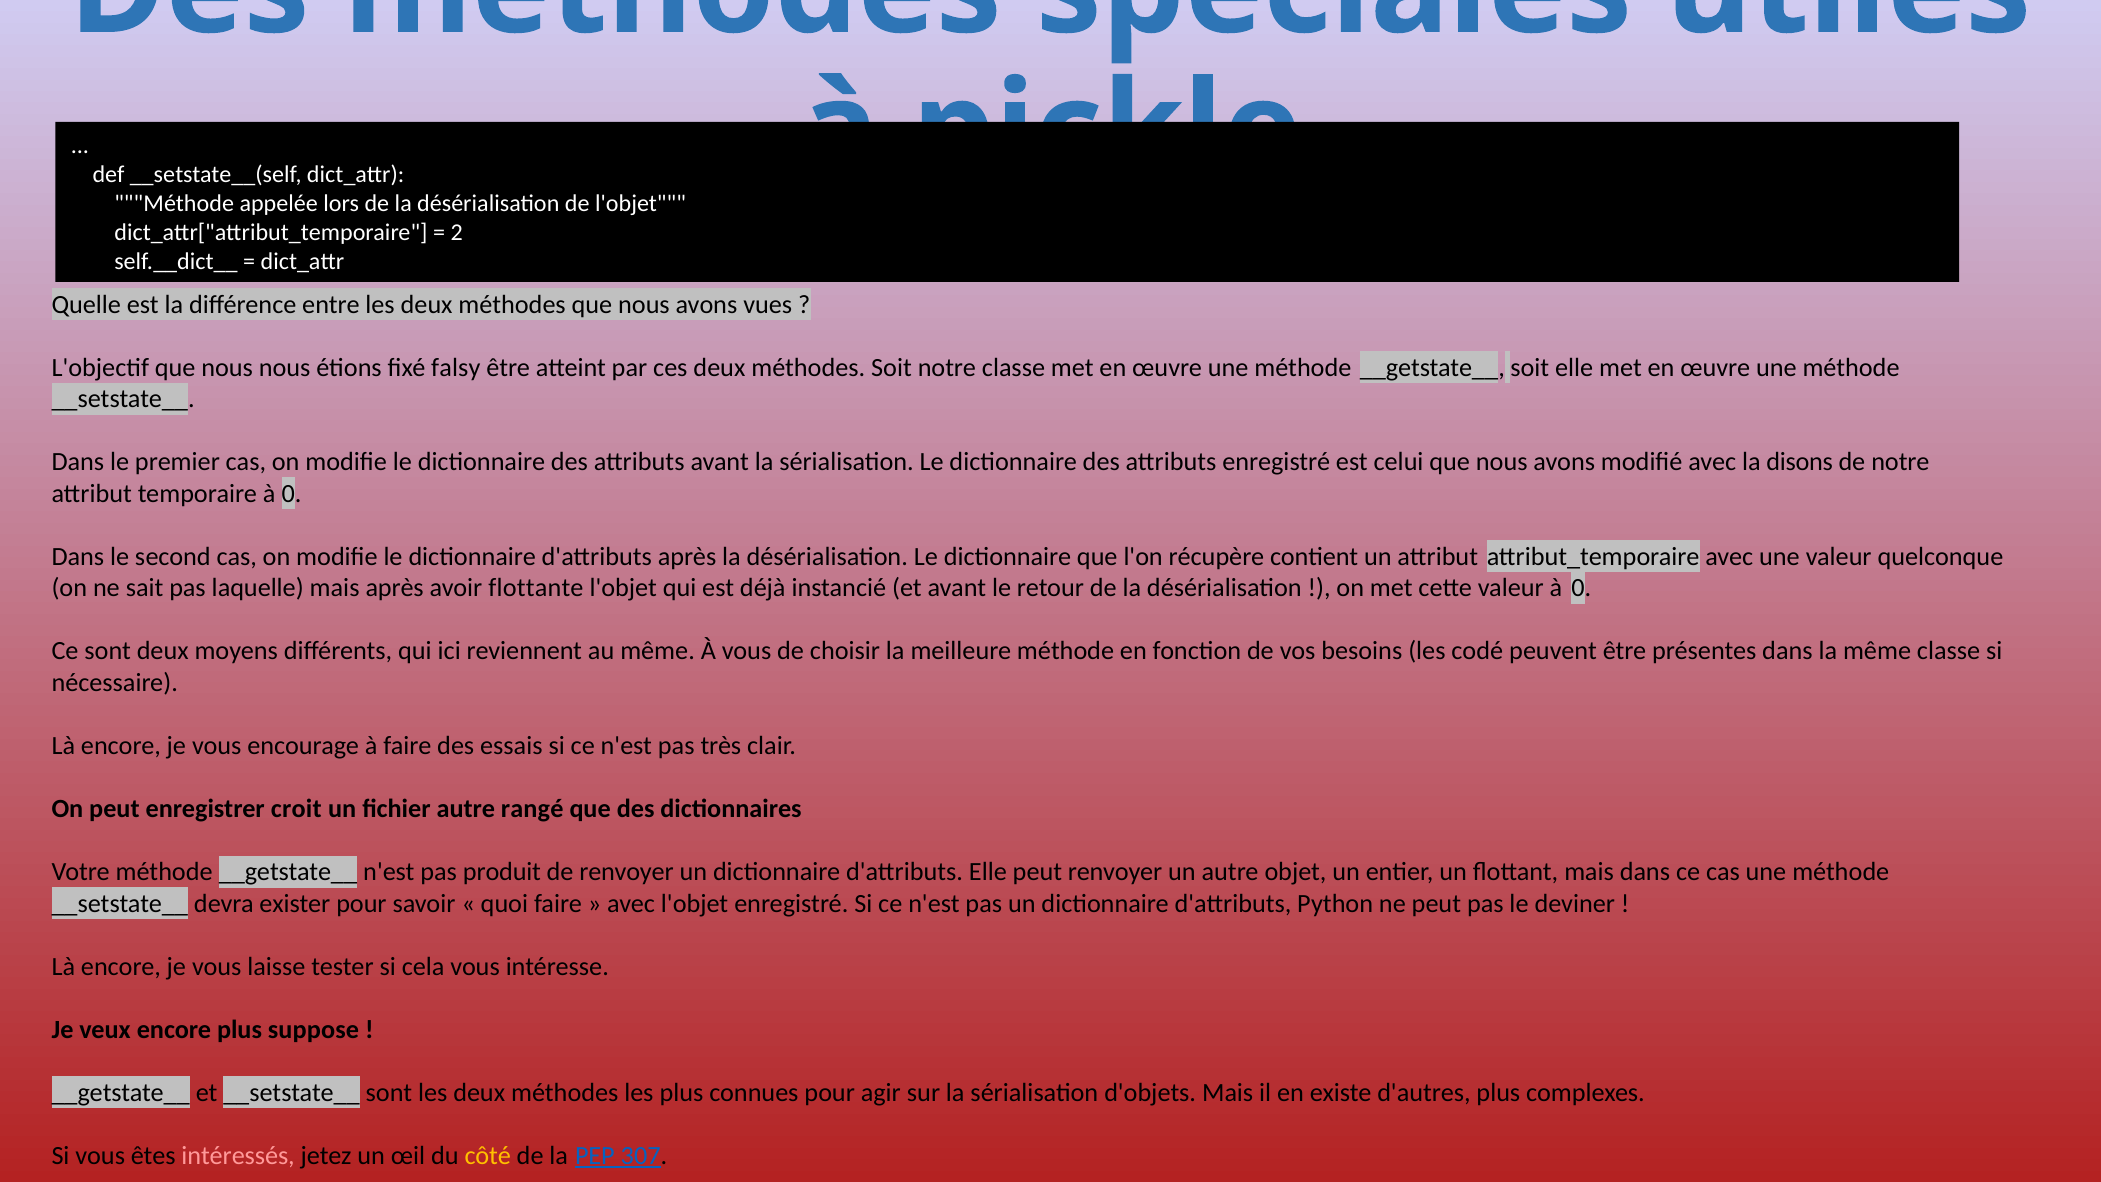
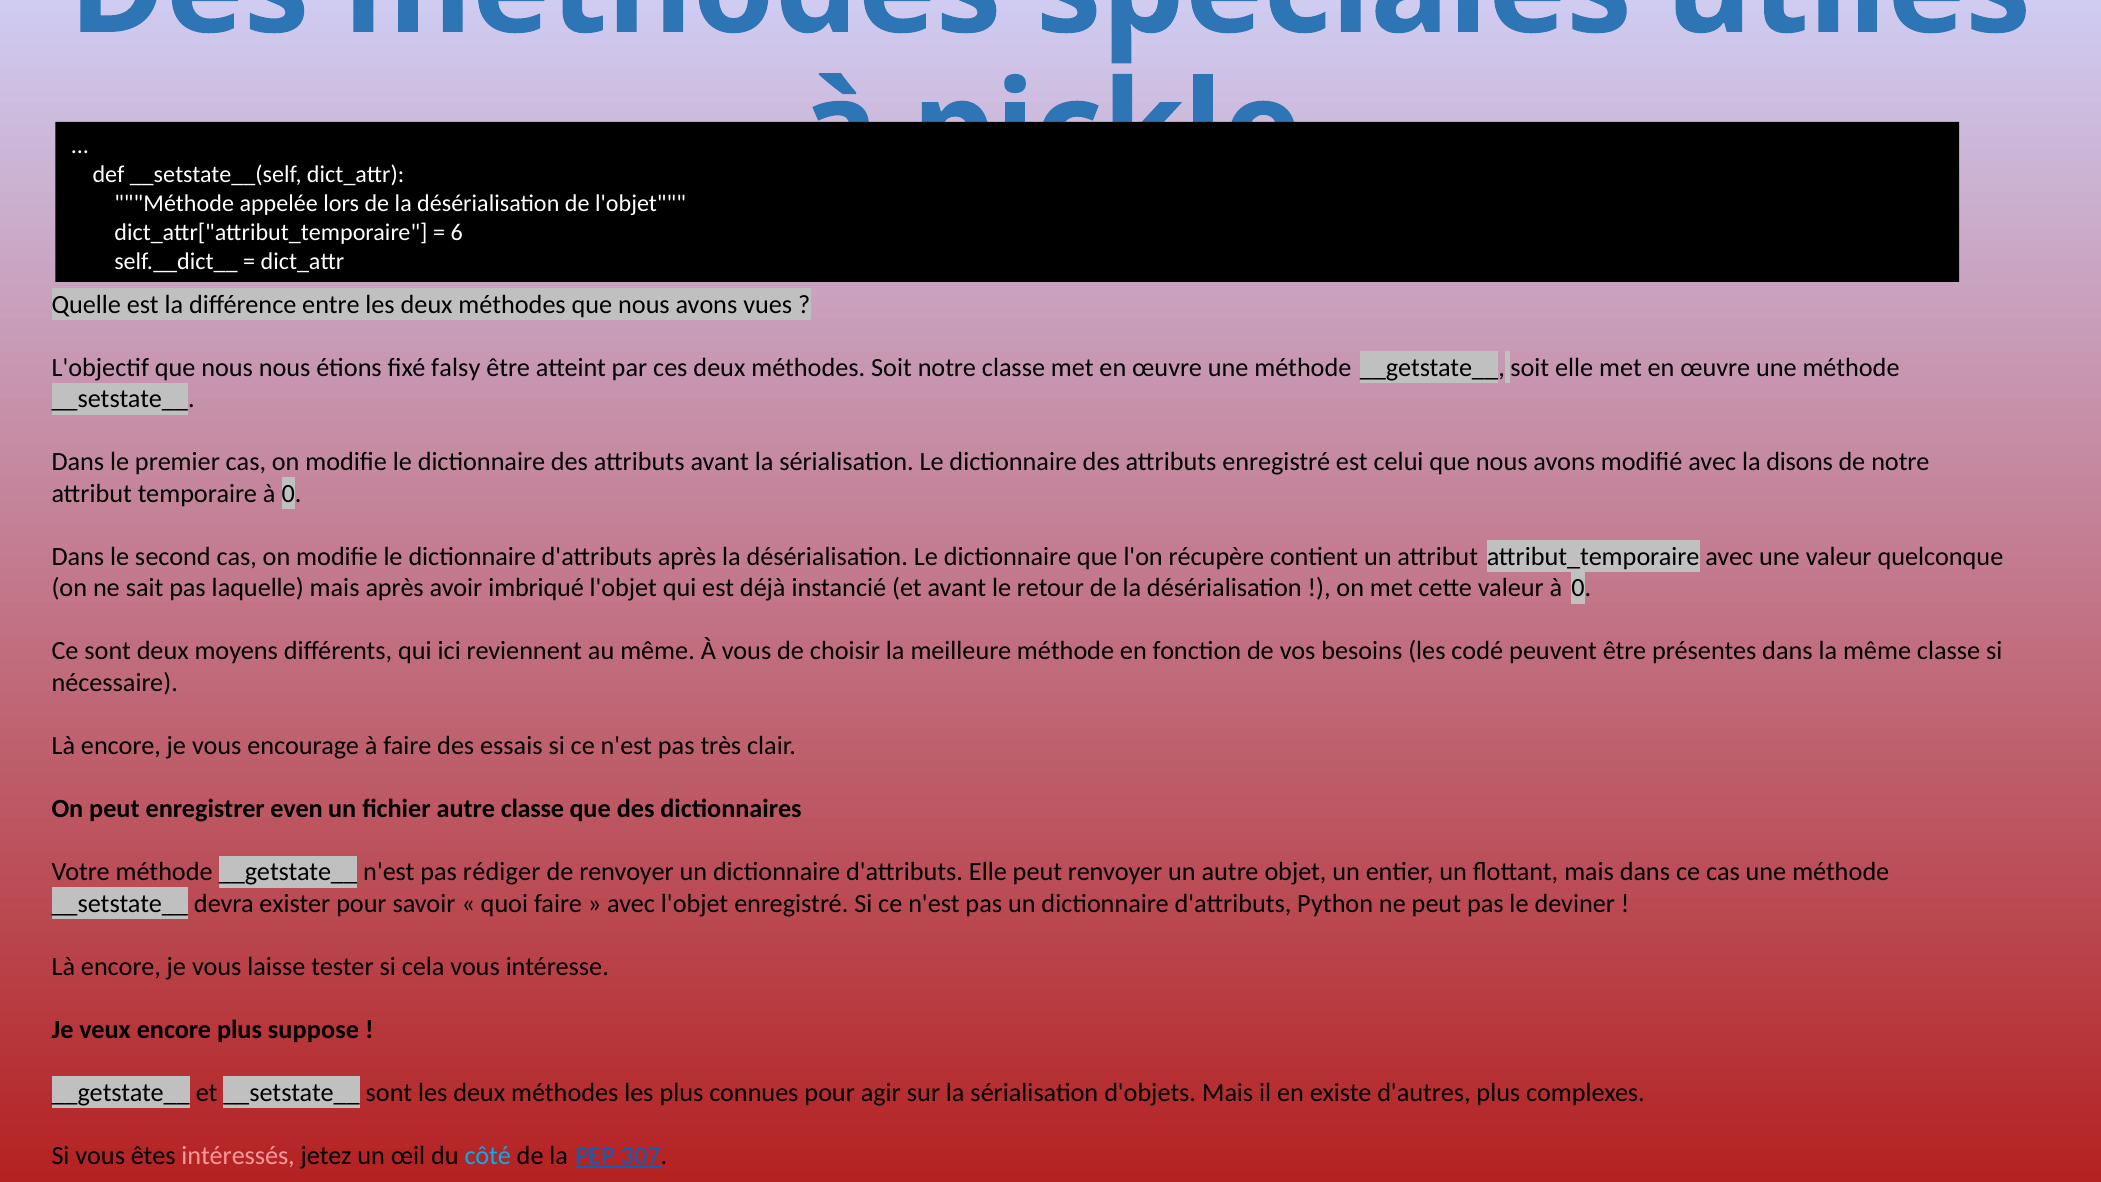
2: 2 -> 6 (457, 232)
flottante: flottante -> imbriqué (536, 588)
croit: croit -> even (297, 809)
autre rangé: rangé -> classe (532, 809)
produit: produit -> rédiger (502, 872)
côté colour: yellow -> light blue (488, 1155)
